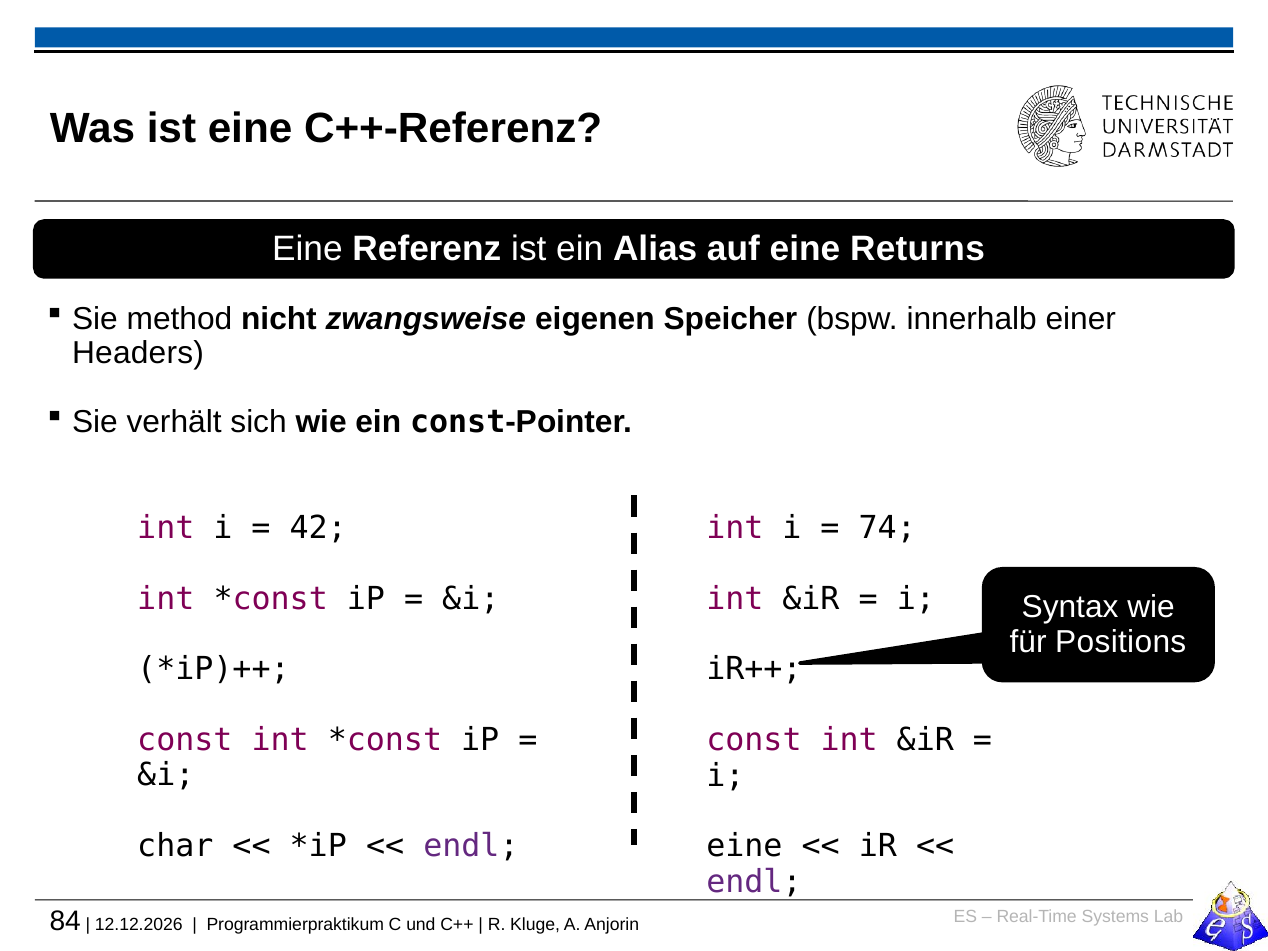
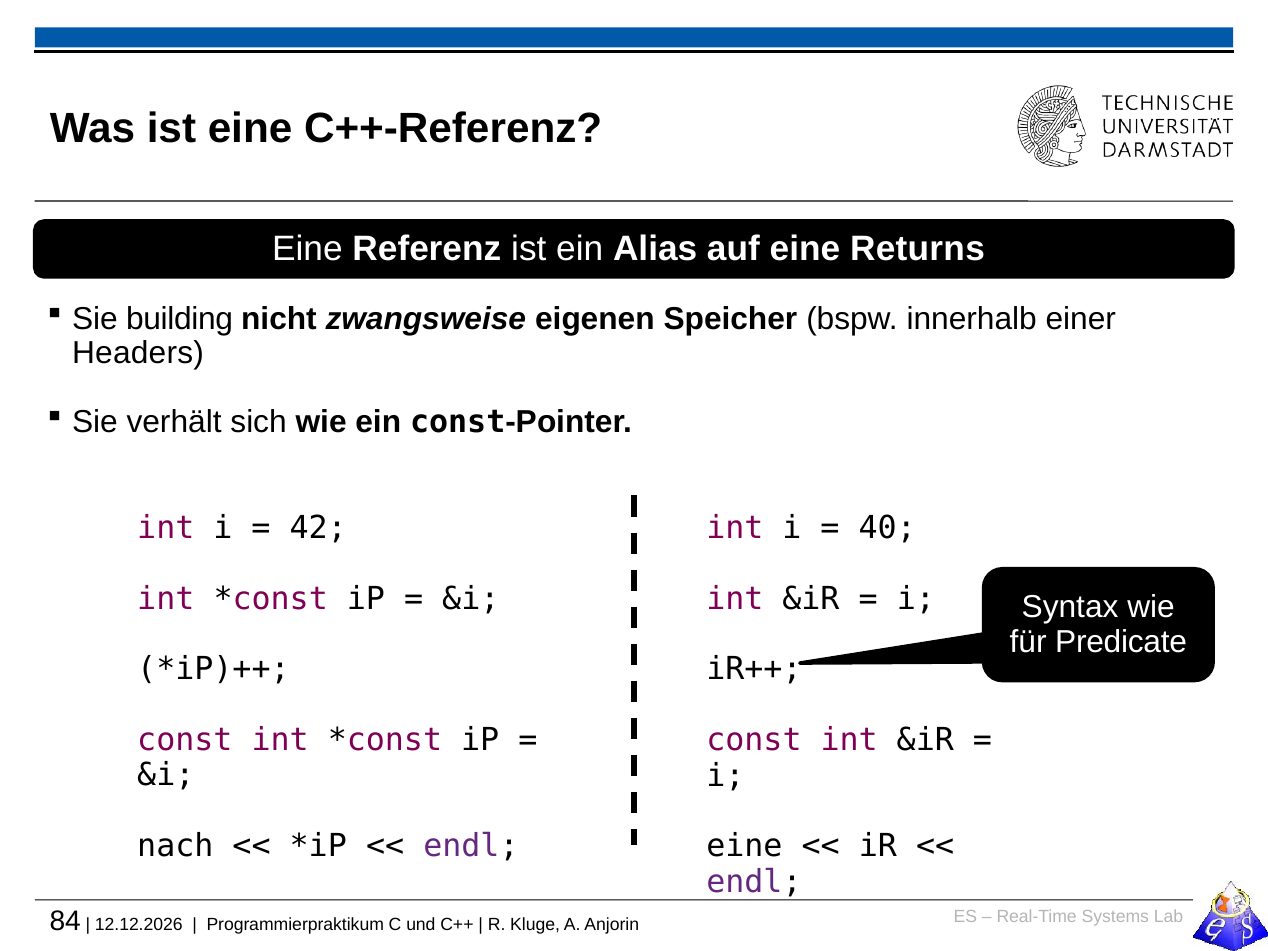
method: method -> building (180, 319)
74: 74 -> 40 (887, 528)
Positions: Positions -> Predicate (1121, 642)
char: char -> nach (175, 846)
